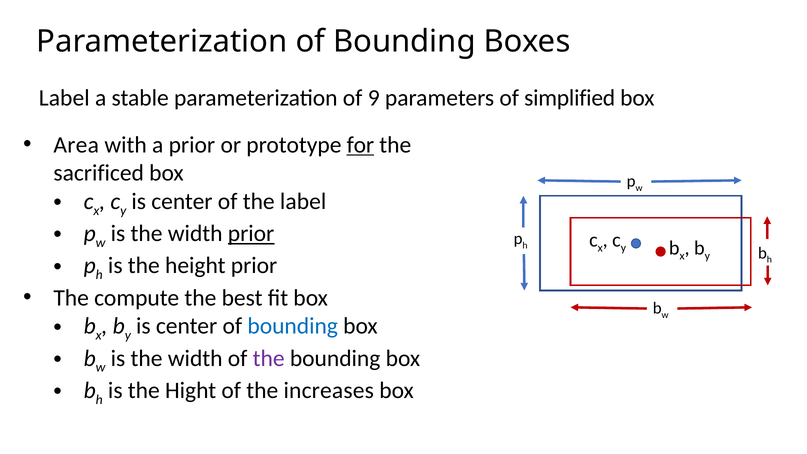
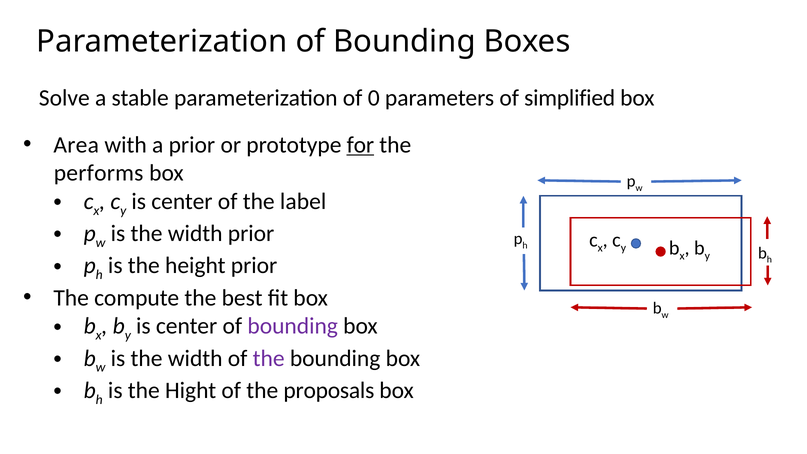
Label: Label -> Solve (64, 98)
9: 9 -> 0 (374, 98)
sacrificed: sacrificed -> performs (99, 173)
prior underline: present -> none (251, 234)
bounding colour: blue -> purple (293, 326)
increases: increases -> proposals (329, 390)
